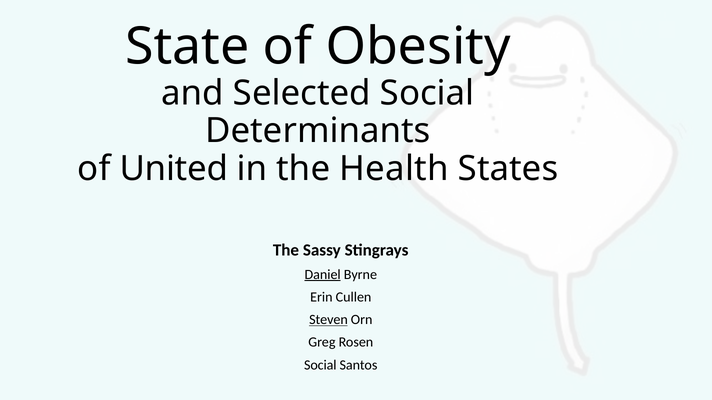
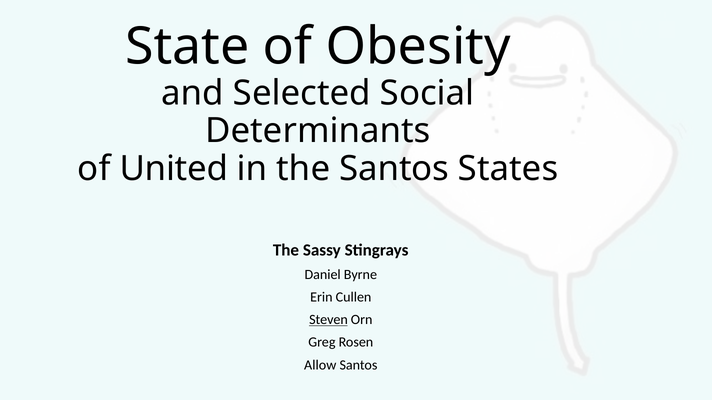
the Health: Health -> Santos (394, 169)
Daniel underline: present -> none (323, 275)
Social: Social -> Allow (320, 365)
